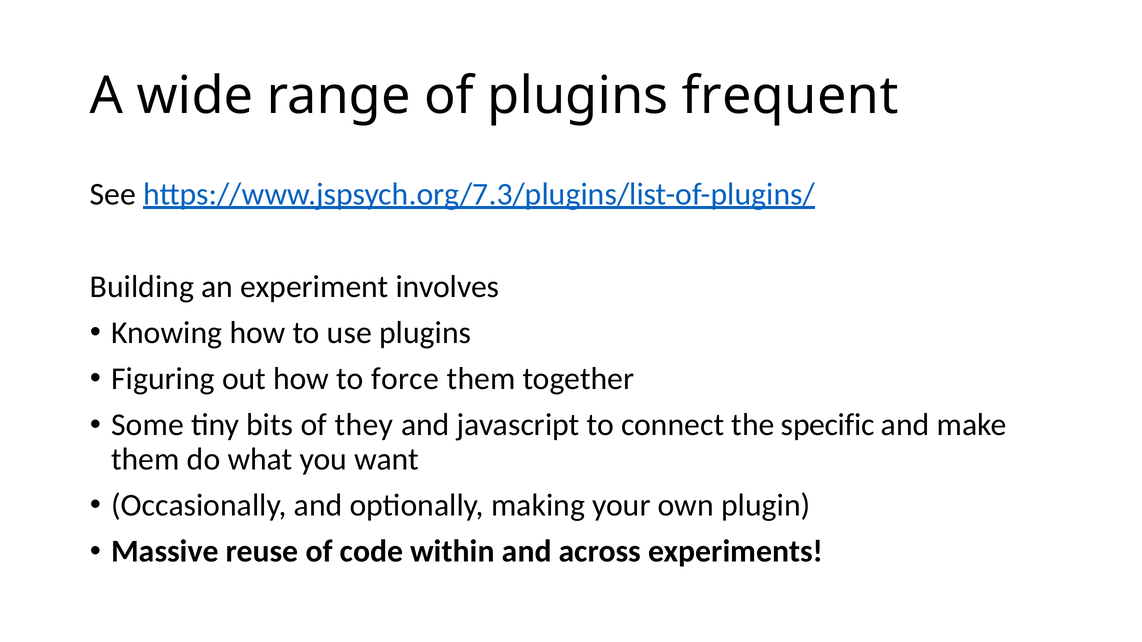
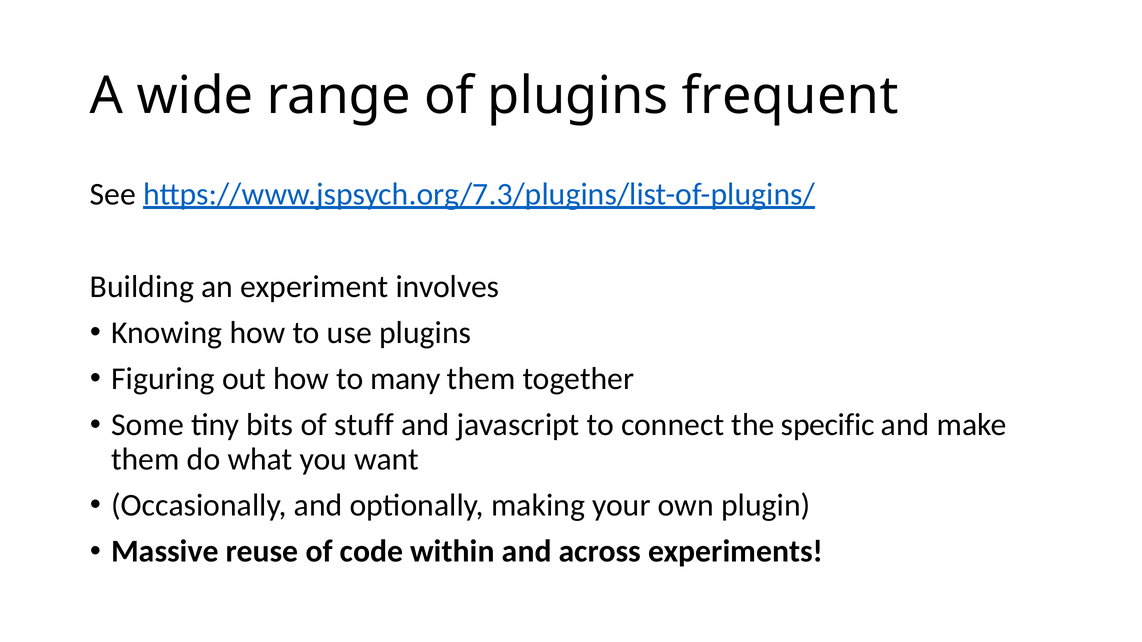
force: force -> many (405, 379)
they: they -> stuff (364, 425)
